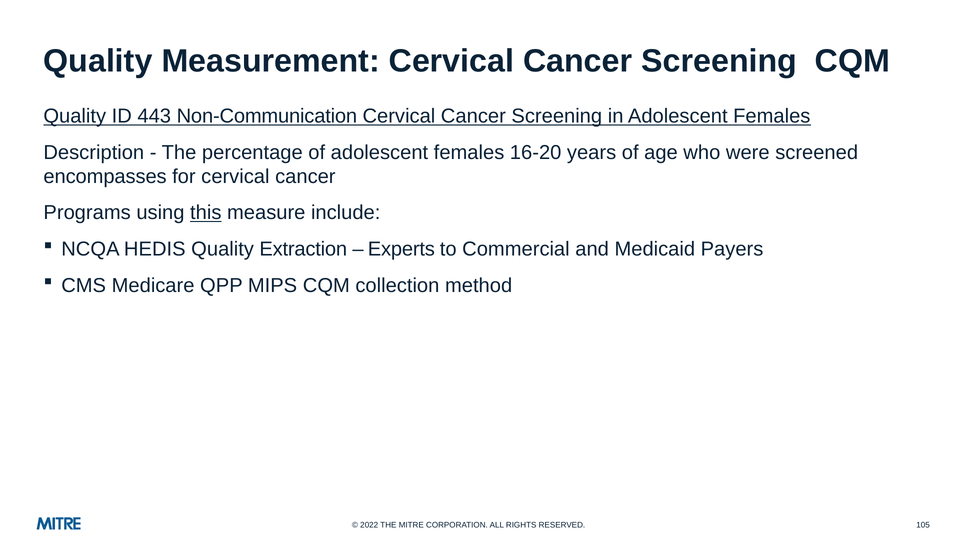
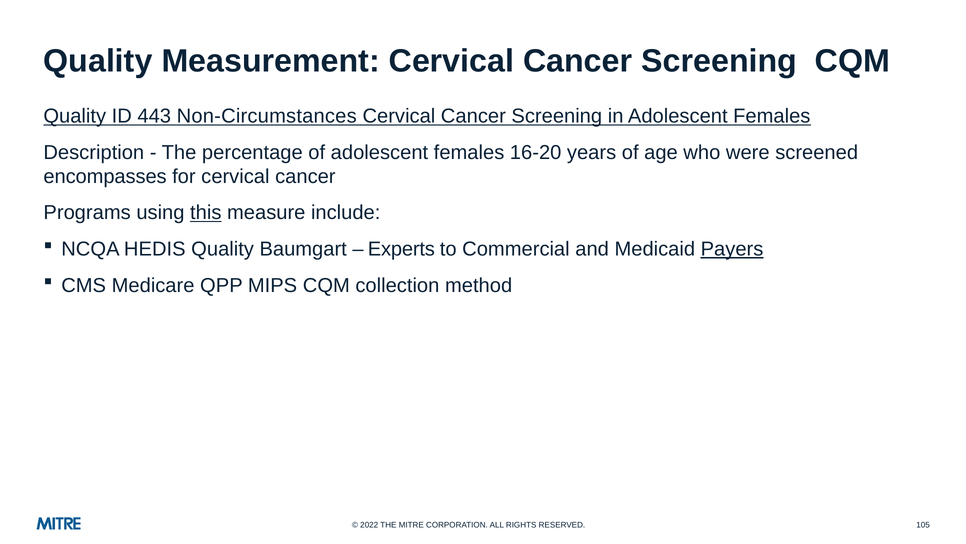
Non-Communication: Non-Communication -> Non-Circumstances (267, 116)
Extraction: Extraction -> Baumgart (303, 249)
Payers underline: none -> present (732, 249)
